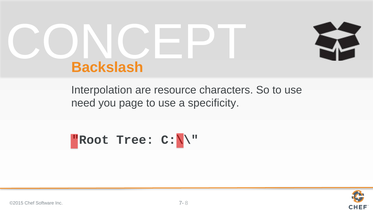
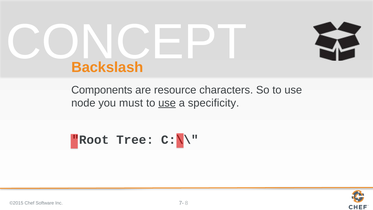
Interpolation: Interpolation -> Components (102, 90)
need: need -> node (83, 103)
page: page -> must (131, 103)
use underline: none -> present (167, 103)
